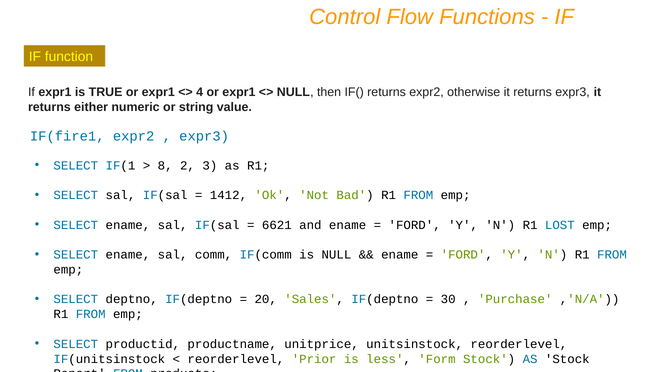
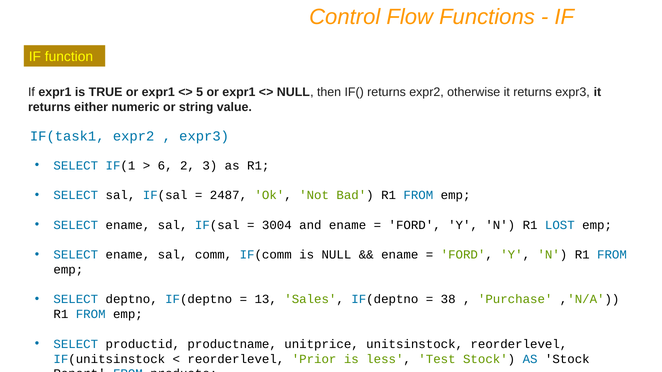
4: 4 -> 5 (200, 92)
IF(fire1: IF(fire1 -> IF(task1 (67, 137)
8: 8 -> 6 (165, 166)
1412: 1412 -> 2487 (228, 195)
6621: 6621 -> 3004 (277, 225)
20: 20 -> 13 (266, 300)
30: 30 -> 38 (448, 300)
Form: Form -> Test (437, 359)
